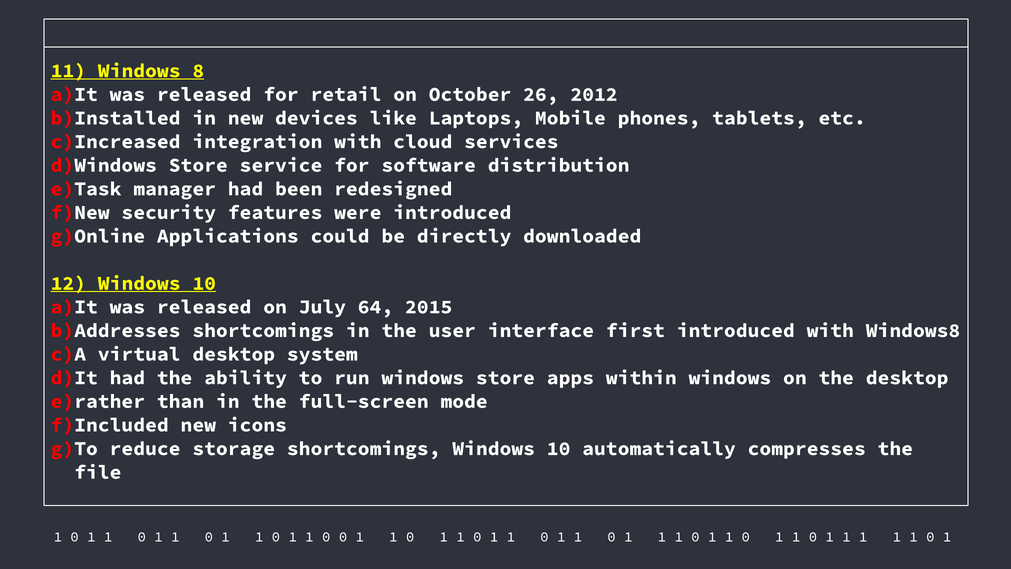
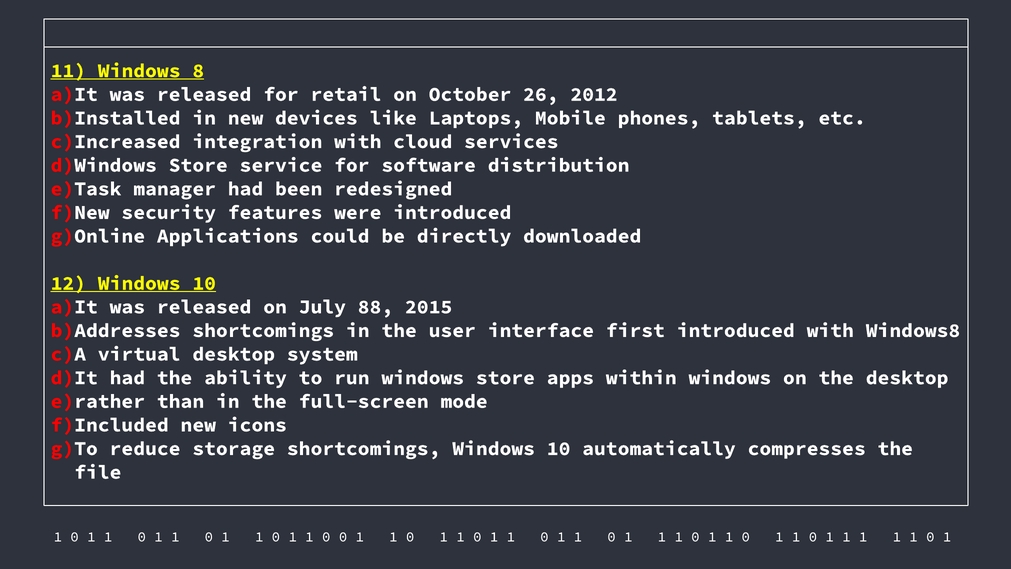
64: 64 -> 88 (375, 307)
